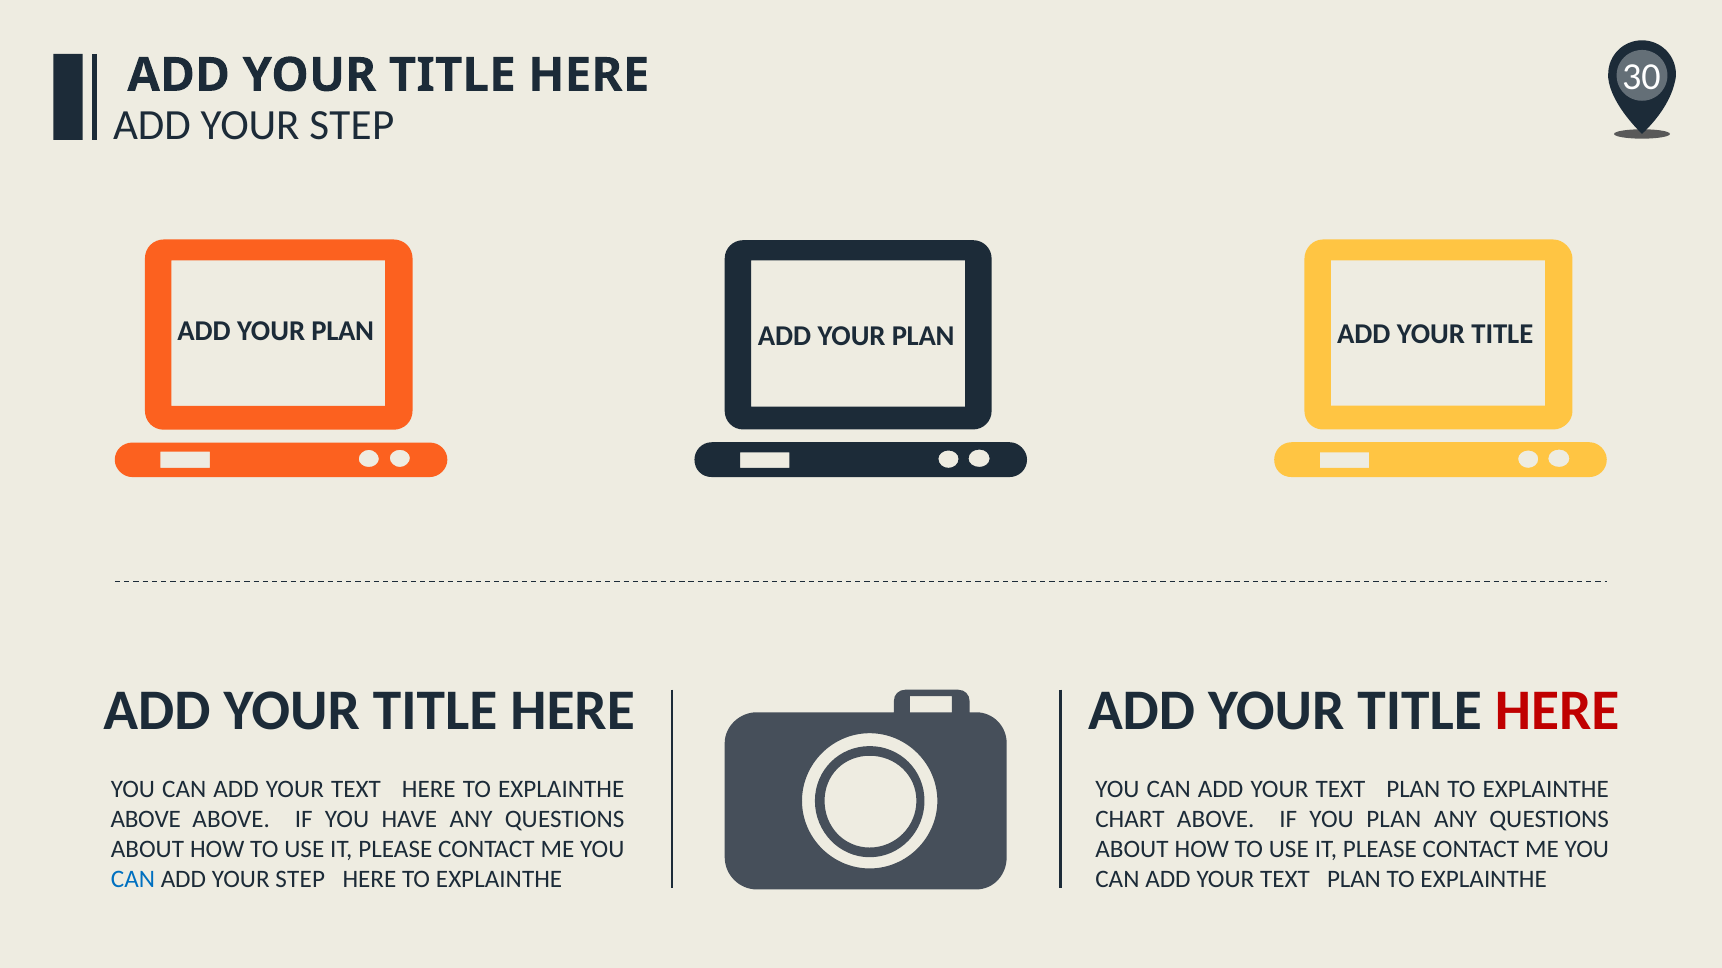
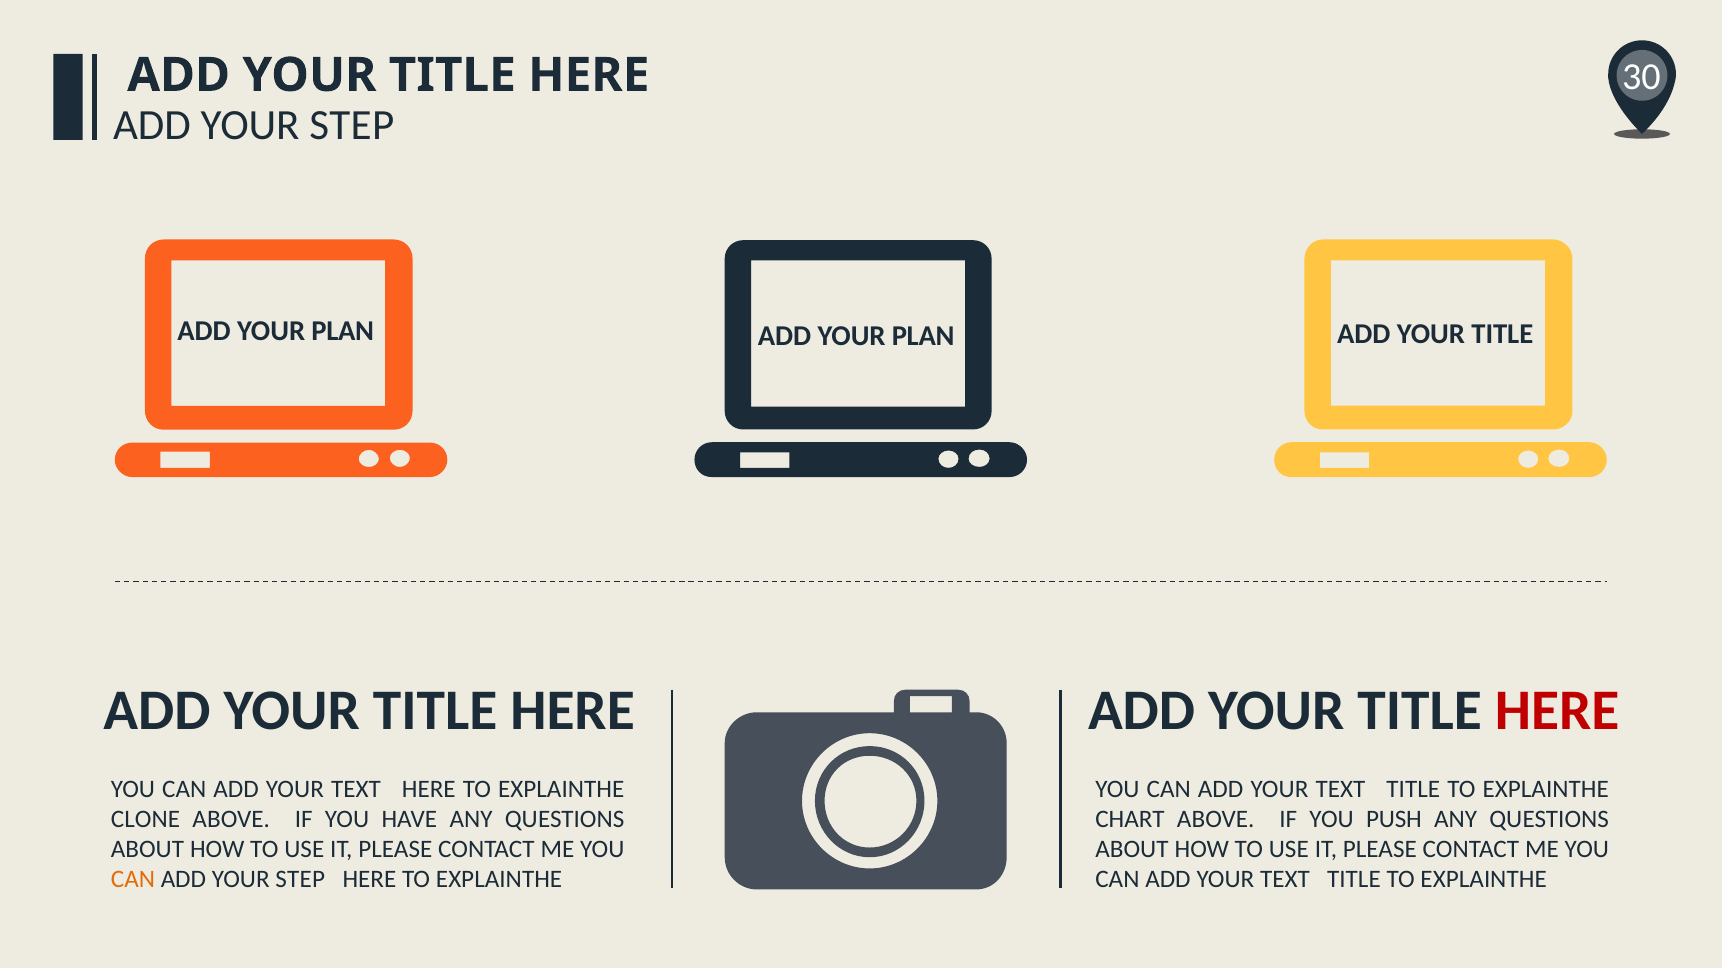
PLAN: PLAN -> TITLE (1413, 790)
ABOVE: ABOVE -> CLONE (146, 820)
YOU PLAN: PLAN -> PUSH (1394, 820)
CAN colour: blue -> orange (133, 880)
PLAN: PLAN -> TITLE (1354, 880)
